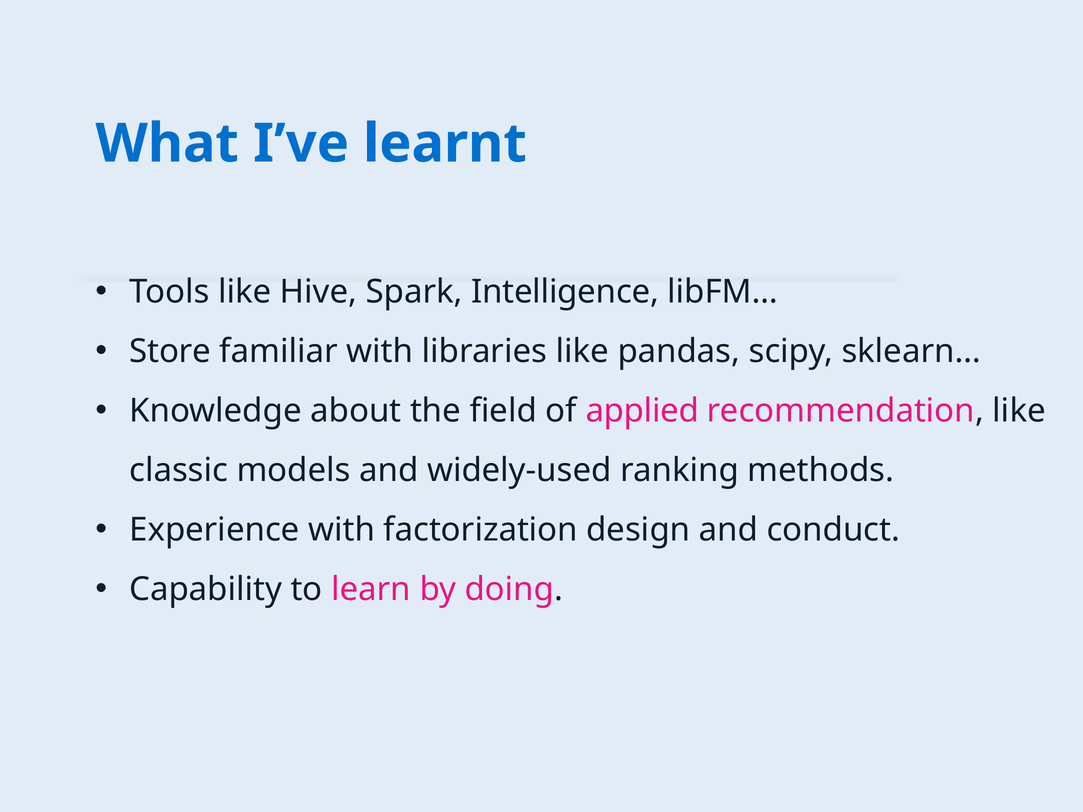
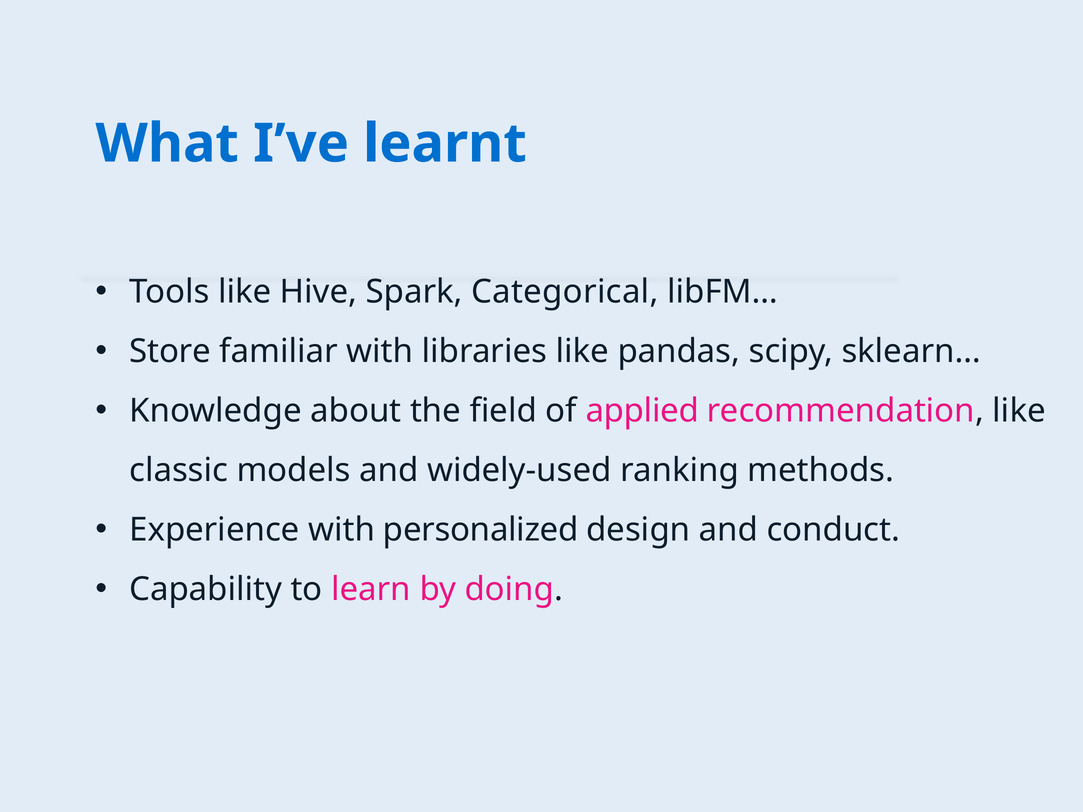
Intelligence: Intelligence -> Categorical (565, 292)
factorization: factorization -> personalized (481, 530)
